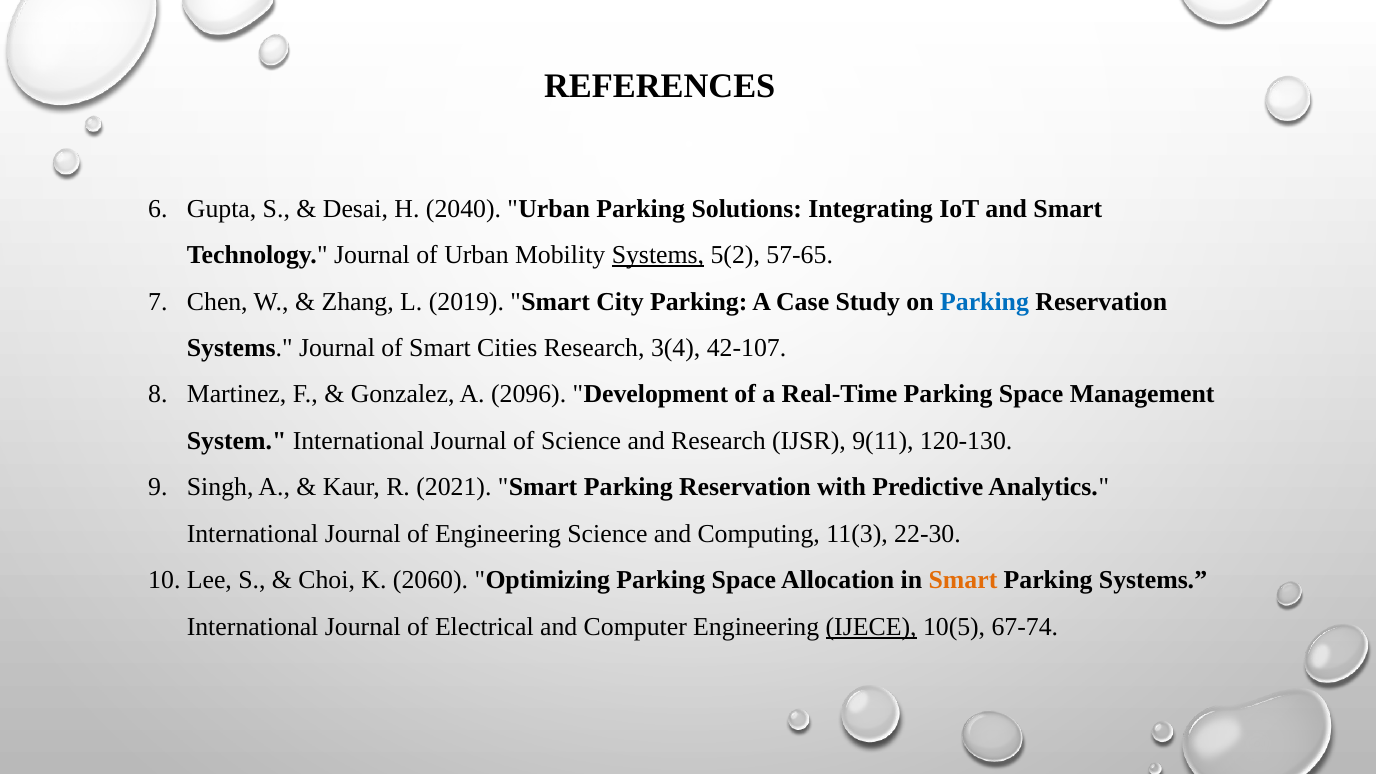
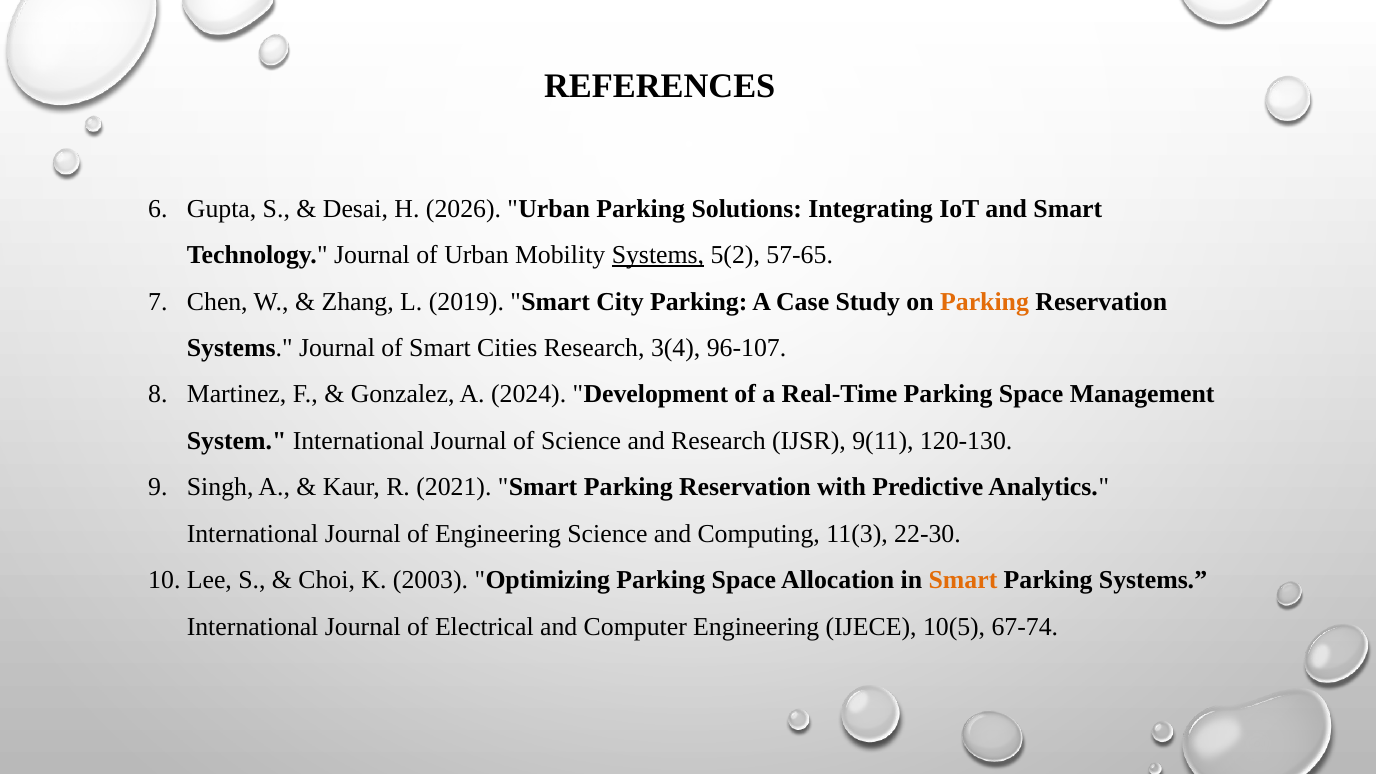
2040: 2040 -> 2026 (464, 209)
Parking colour: blue -> orange (985, 302)
42-107: 42-107 -> 96-107 (747, 348)
2096: 2096 -> 2024 (529, 394)
2060: 2060 -> 2003 (431, 580)
IJECE underline: present -> none (871, 627)
